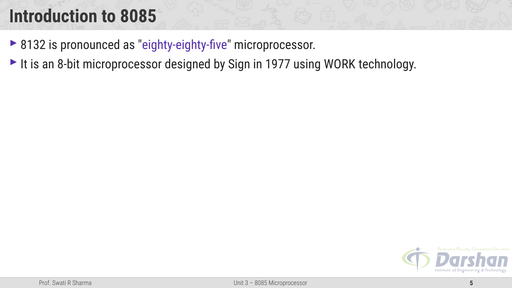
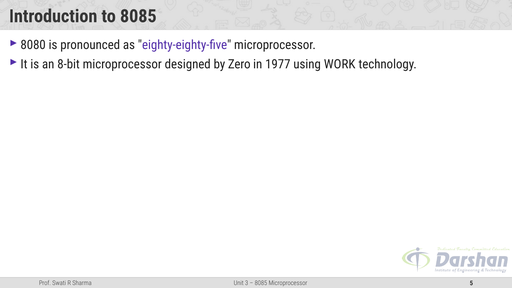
8132: 8132 -> 8080 (33, 45)
Sign: Sign -> Zero (239, 64)
